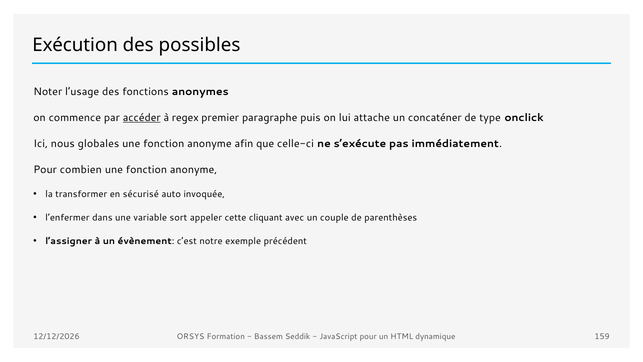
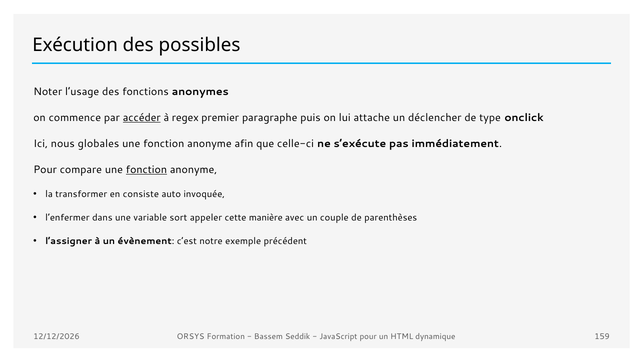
concaténer: concaténer -> déclencher (435, 118)
combien: combien -> compare (81, 170)
fonction underline: none -> present (146, 170)
sécurisé: sécurisé -> consiste (141, 194)
cliquant: cliquant -> manière (266, 218)
